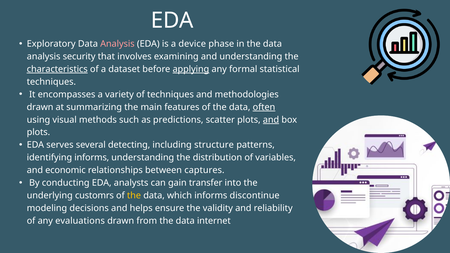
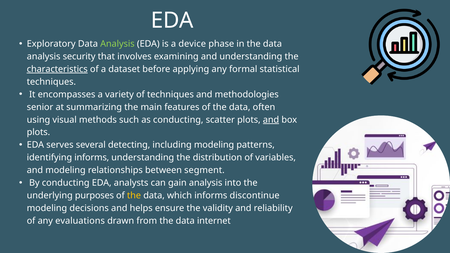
Analysis colour: pink -> light green (117, 44)
applying underline: present -> none (191, 69)
drawn: drawn -> senior (40, 107)
often underline: present -> none (264, 107)
as predictions: predictions -> conducting (178, 120)
including structure: structure -> modeling (214, 145)
and economic: economic -> modeling (65, 170)
captures: captures -> segment (204, 170)
gain transfer: transfer -> analysis (206, 183)
customrs: customrs -> purposes (94, 196)
